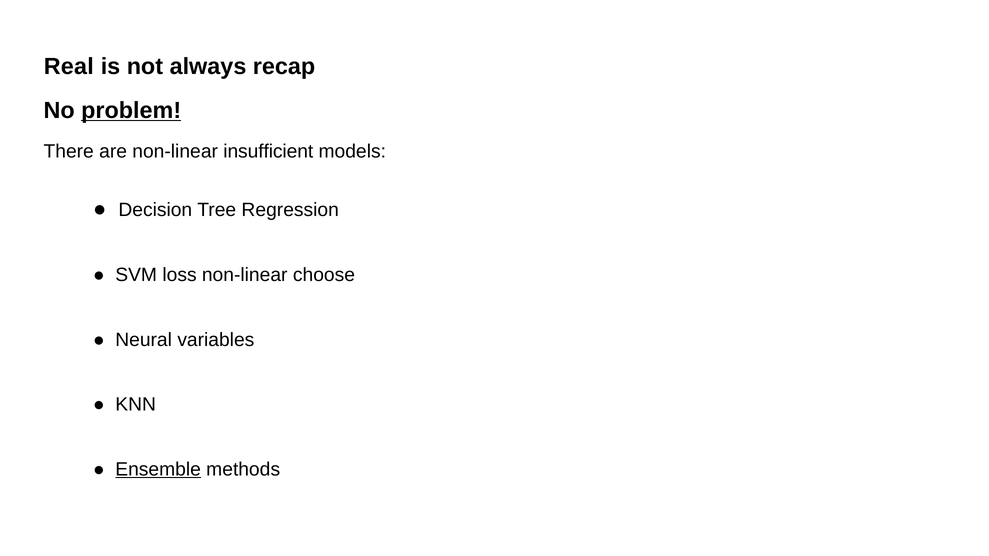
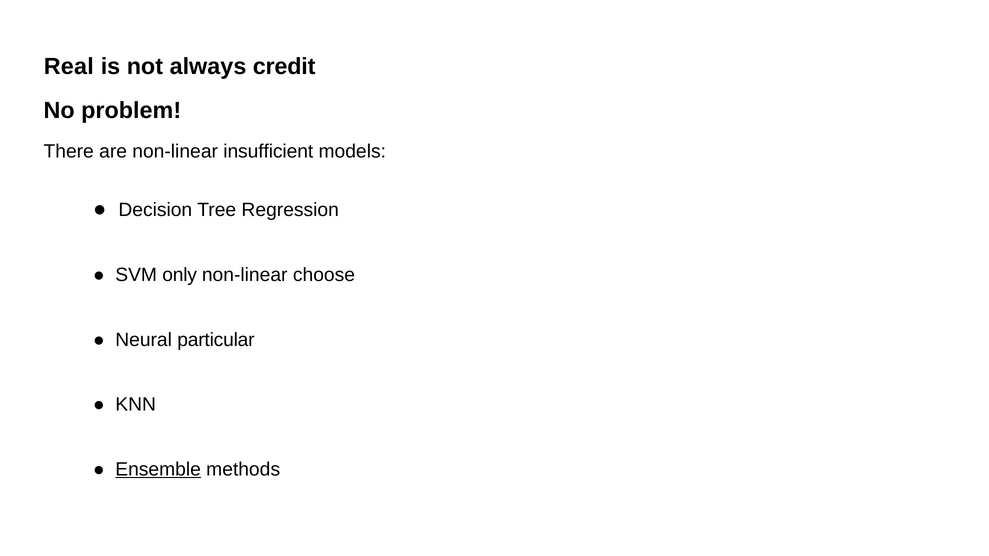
recap: recap -> credit (284, 67)
problem underline: present -> none (131, 111)
loss: loss -> only (180, 275)
variables: variables -> particular (216, 340)
